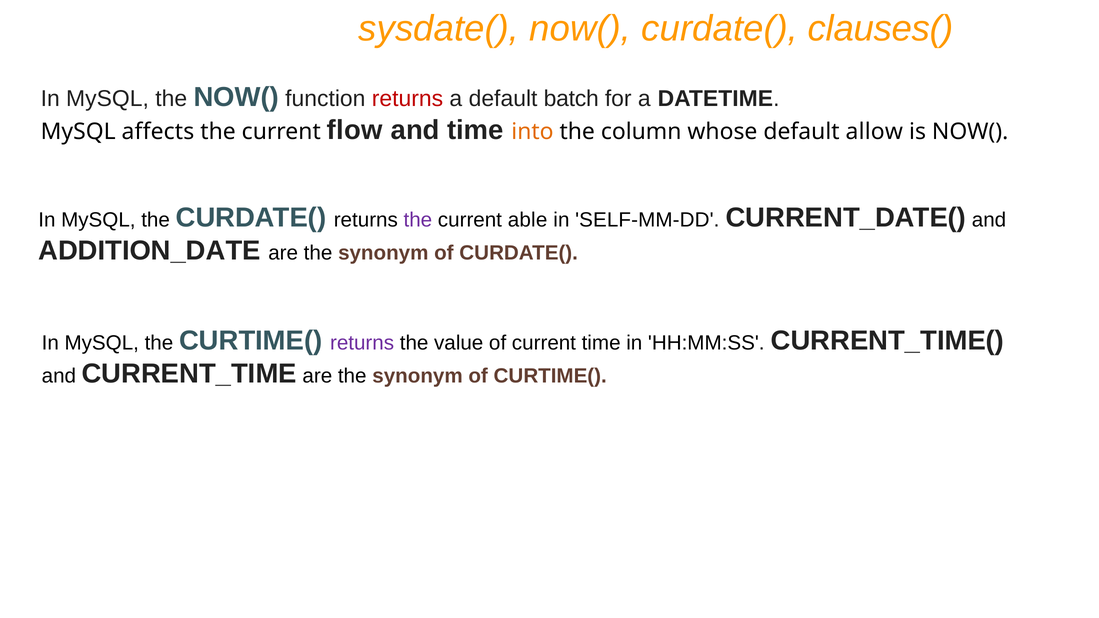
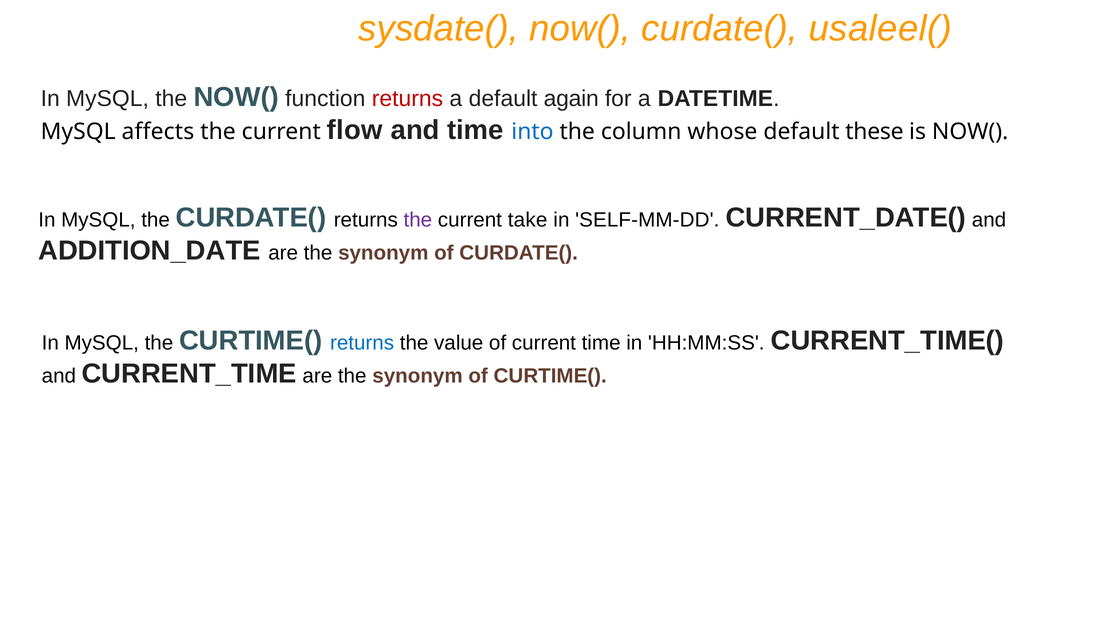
clauses(: clauses( -> usaleel( (880, 29)
batch: batch -> again (571, 99)
into colour: orange -> blue (532, 132)
allow: allow -> these (874, 132)
able: able -> take (528, 220)
returns colour: purple -> blue (362, 343)
